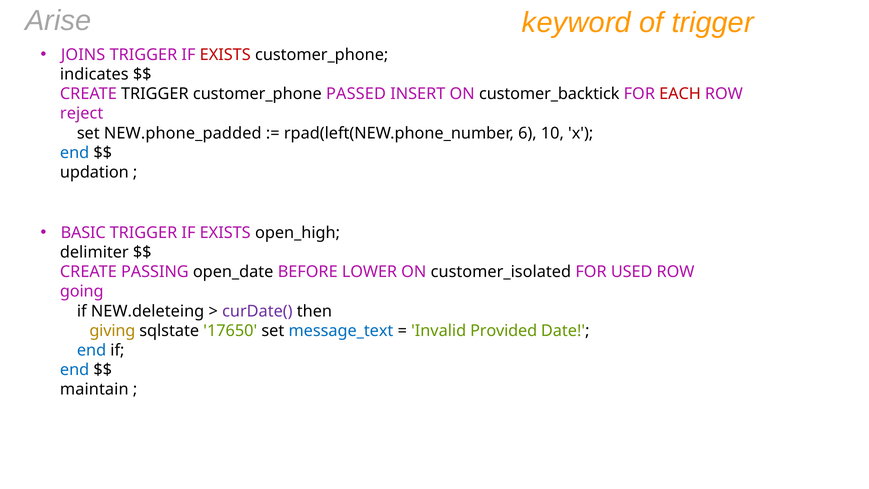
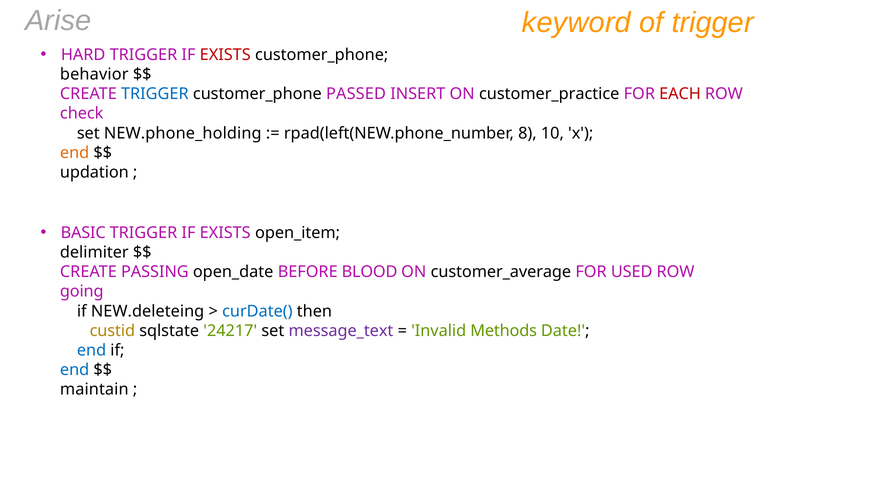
JOINS: JOINS -> HARD (83, 55)
indicates: indicates -> behavior (94, 74)
TRIGGER colour: black -> blue (155, 94)
customer_backtick: customer_backtick -> customer_practice (549, 94)
reject: reject -> check (82, 114)
NEW.phone_padded: NEW.phone_padded -> NEW.phone_holding (183, 133)
6: 6 -> 8 (527, 133)
end colour: blue -> orange (75, 153)
open_high: open_high -> open_item (298, 233)
LOWER: LOWER -> BLOOD (370, 272)
customer_isolated: customer_isolated -> customer_average (501, 272)
curDate( colour: purple -> blue (257, 311)
giving: giving -> custid (112, 331)
17650: 17650 -> 24217 (230, 331)
message_text colour: blue -> purple (341, 331)
Provided: Provided -> Methods (504, 331)
